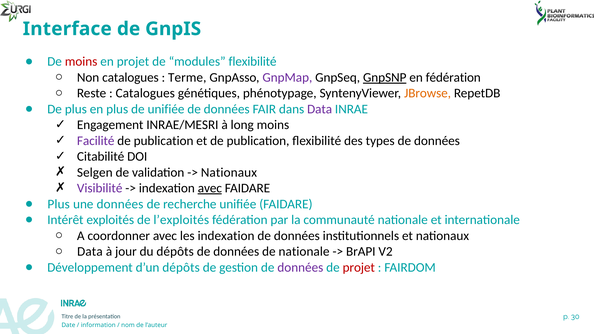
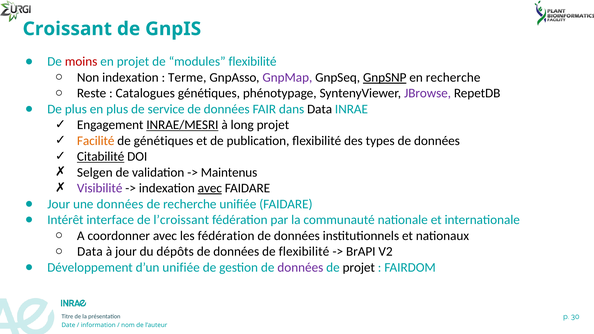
Interface: Interface -> Croissant (67, 29)
Non catalogues: catalogues -> indexation (130, 77)
en fédération: fédération -> recherche (453, 77)
JBrowse colour: orange -> purple (428, 93)
de unifiée: unifiée -> service (166, 109)
Data colour: purple -> black (320, 109)
INRAE/MESRI underline: none -> present (182, 125)
long moins: moins -> projet (273, 125)
Facilité colour: purple -> orange (96, 141)
publication: publication -> génétiques (164, 141)
Citabilité underline: none -> present (101, 157)
Nationaux: Nationaux -> Maintenus (229, 172)
Plus: Plus -> Jour (59, 204)
exploités: exploités -> interface (110, 220)
l’exploités: l’exploités -> l’croissant (181, 220)
les indexation: indexation -> fédération (226, 236)
de nationale: nationale -> flexibilité (304, 252)
d’un dépôts: dépôts -> unifiée (181, 267)
projet colour: red -> black (359, 267)
